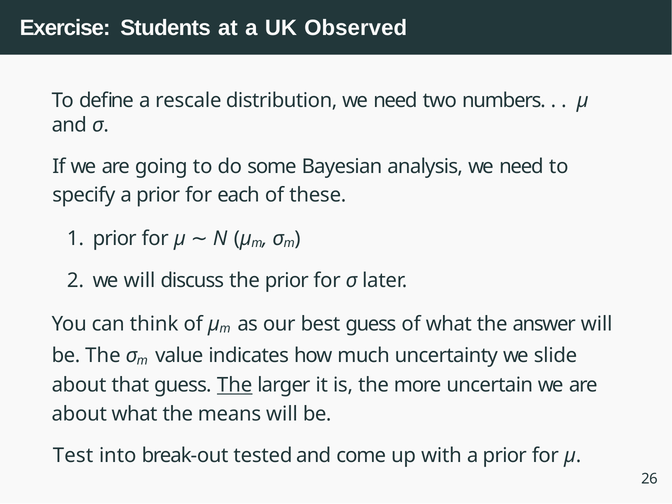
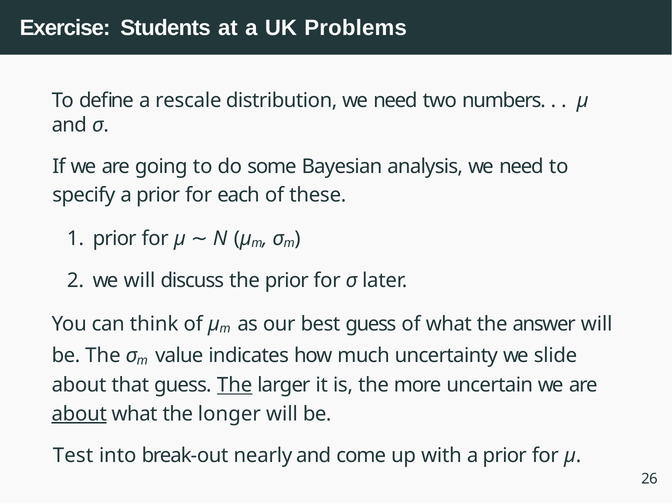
Observed: Observed -> Problems (356, 28)
about underline: none -> present (79, 414)
means: means -> longer (229, 414)
tested: tested -> nearly (263, 456)
